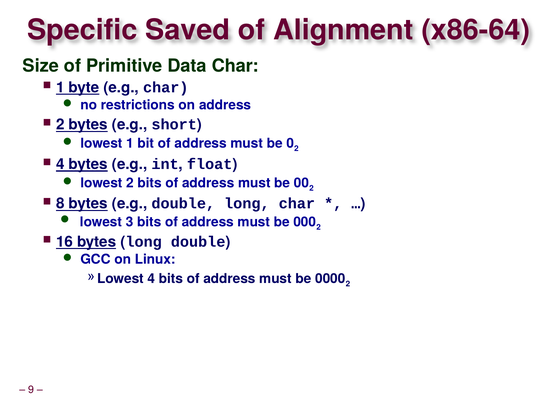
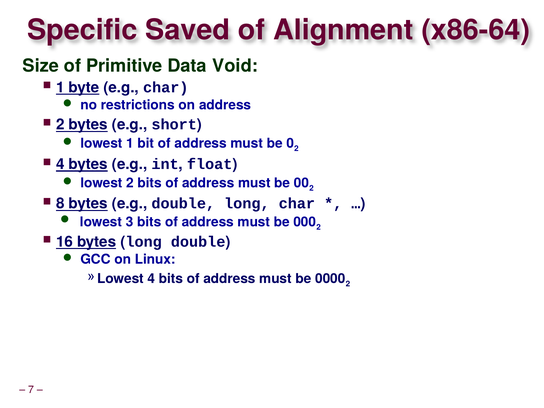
Data Char: Char -> Void (235, 66)
9: 9 -> 7 (31, 390)
